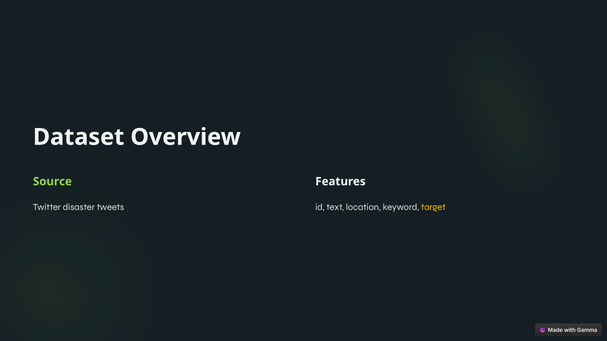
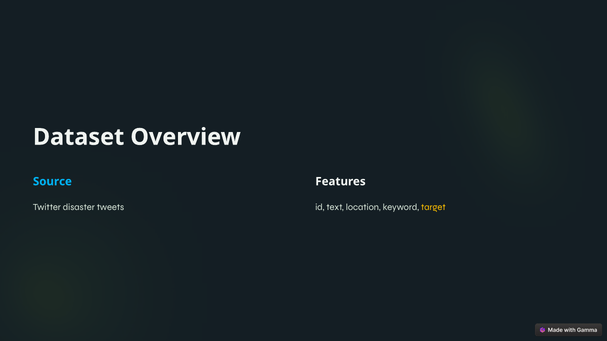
Source colour: light green -> light blue (52, 182)
